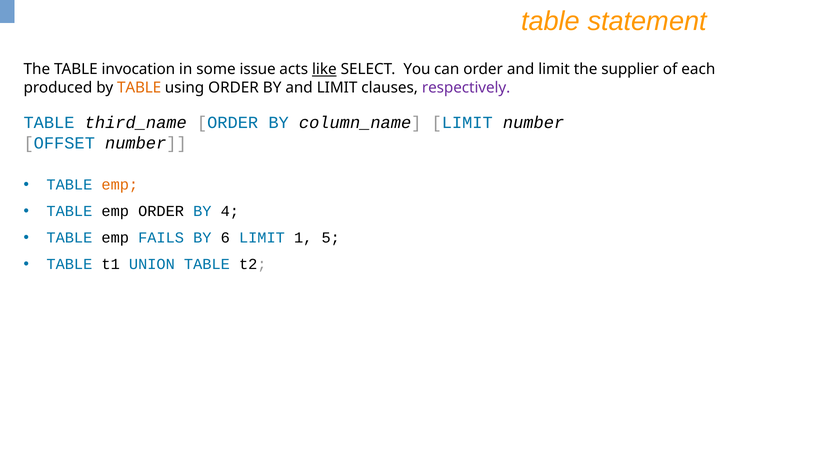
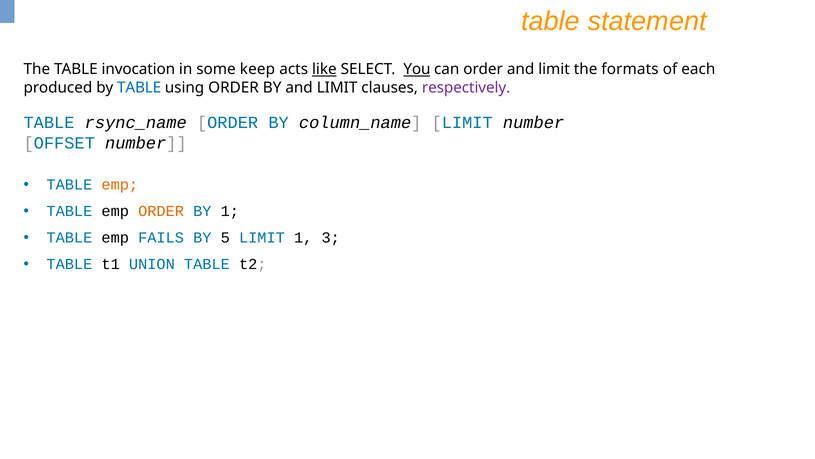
issue: issue -> keep (257, 69)
You underline: none -> present (417, 69)
supplier: supplier -> formats (630, 69)
TABLE colour: orange -> blue (139, 88)
third_name: third_name -> rsync_name (136, 123)
ORDER colour: black -> orange (161, 211)
BY 4: 4 -> 1 (230, 211)
6: 6 -> 5 (225, 238)
5: 5 -> 3 (331, 238)
